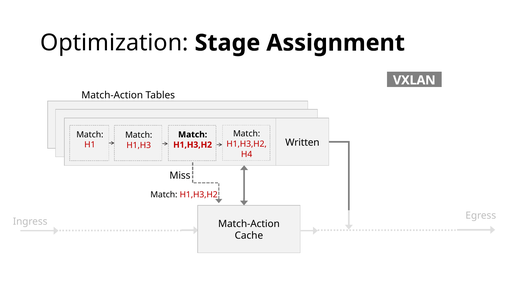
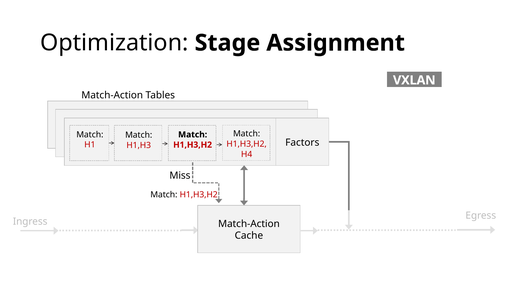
Written: Written -> Factors (302, 142)
